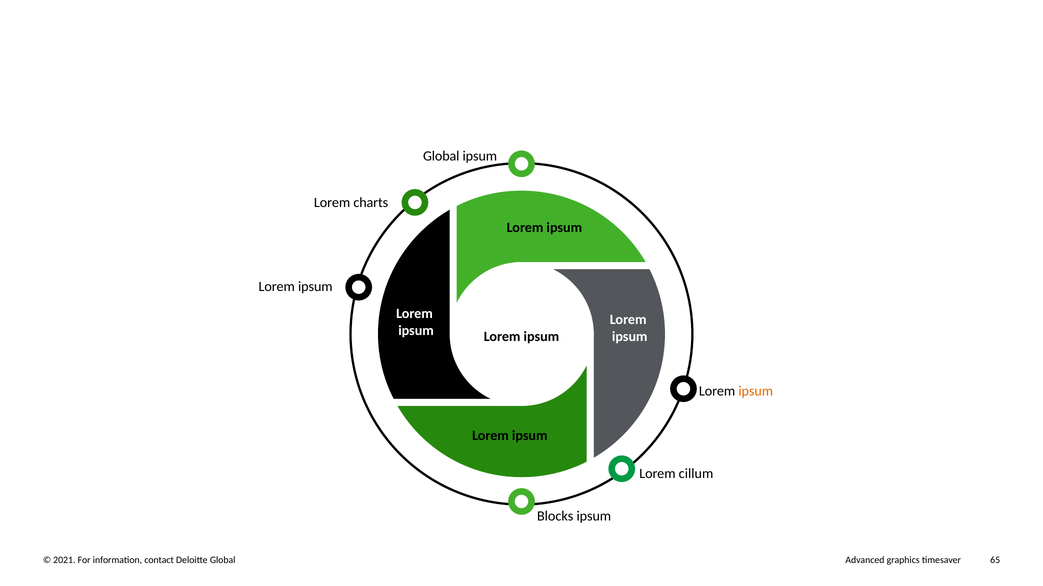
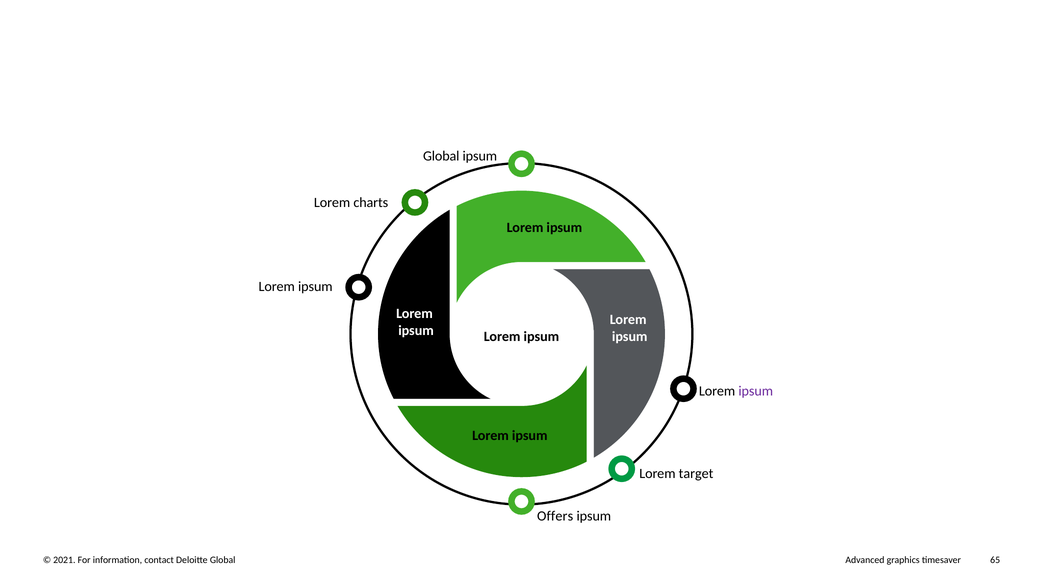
ipsum colour: orange -> purple (756, 391)
cillum: cillum -> target (696, 474)
Blocks: Blocks -> Offers (555, 517)
